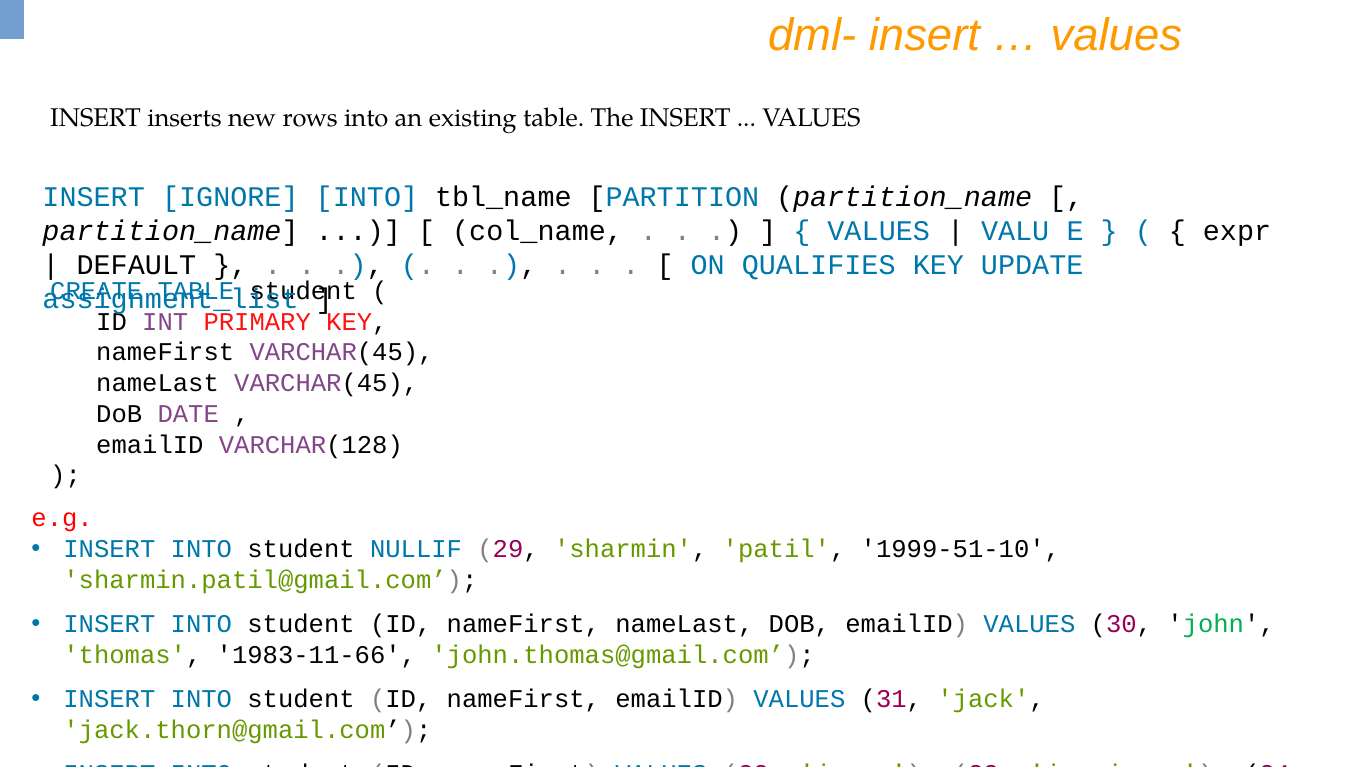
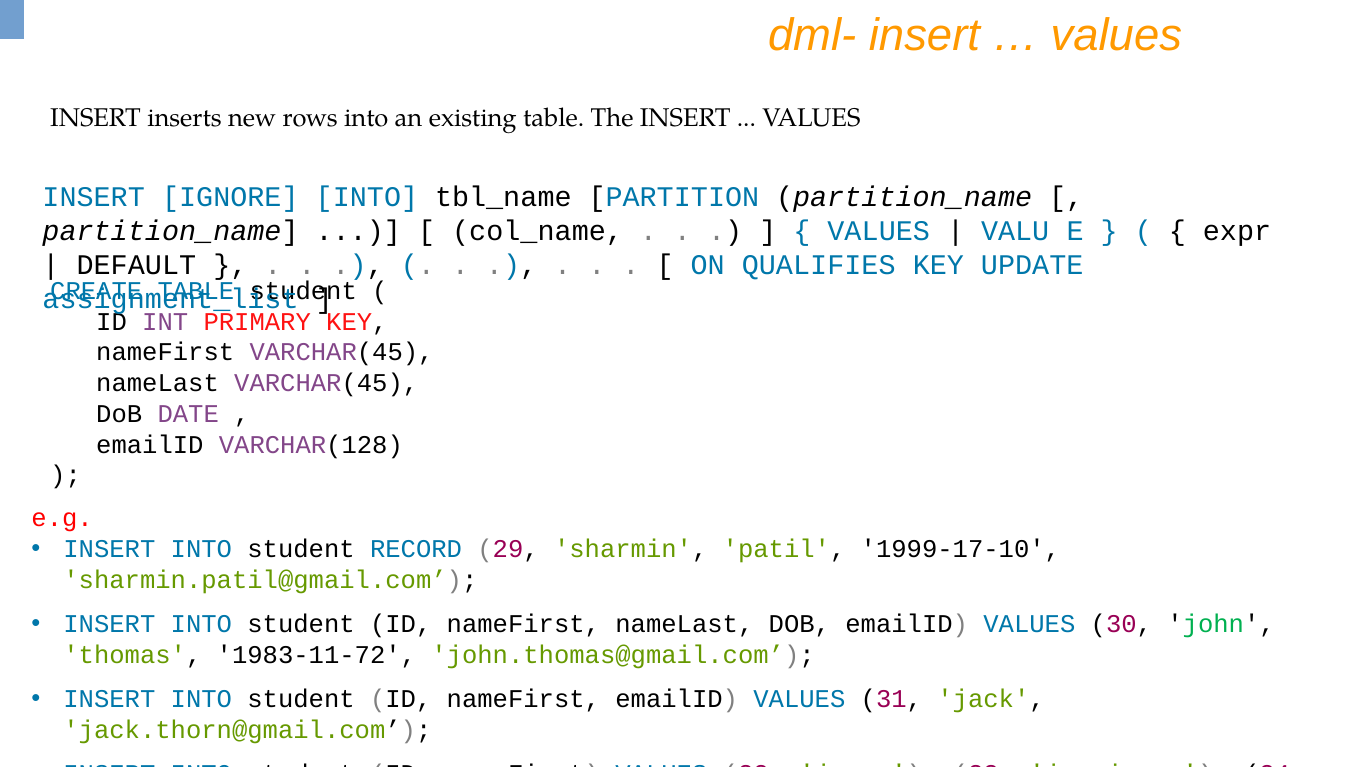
NULLIF: NULLIF -> RECORD (416, 549)
1999-51-10: 1999-51-10 -> 1999-17-10 (960, 549)
1983-11-66: 1983-11-66 -> 1983-11-72 (316, 654)
